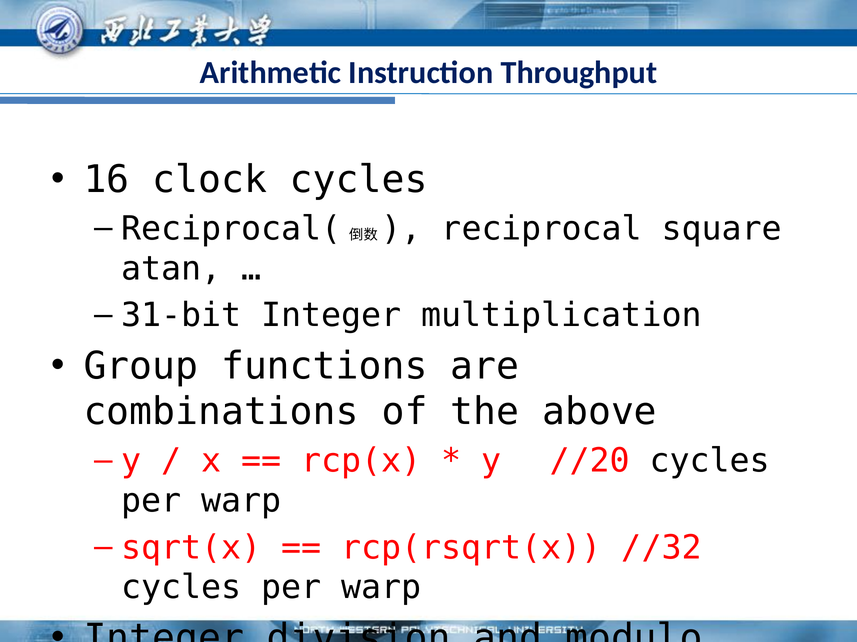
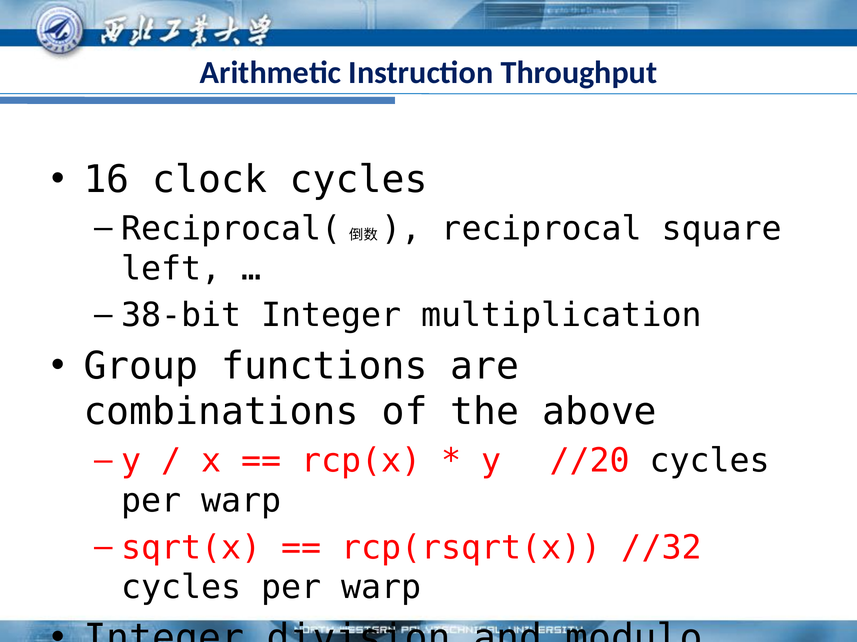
atan: atan -> left (171, 269)
31-bit: 31-bit -> 38-bit (181, 316)
